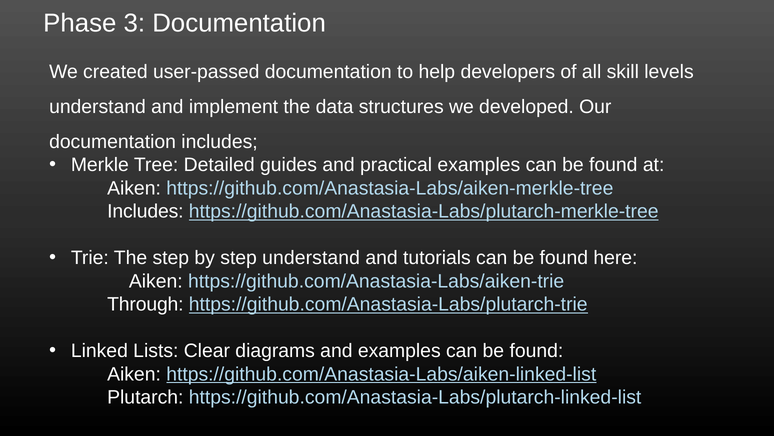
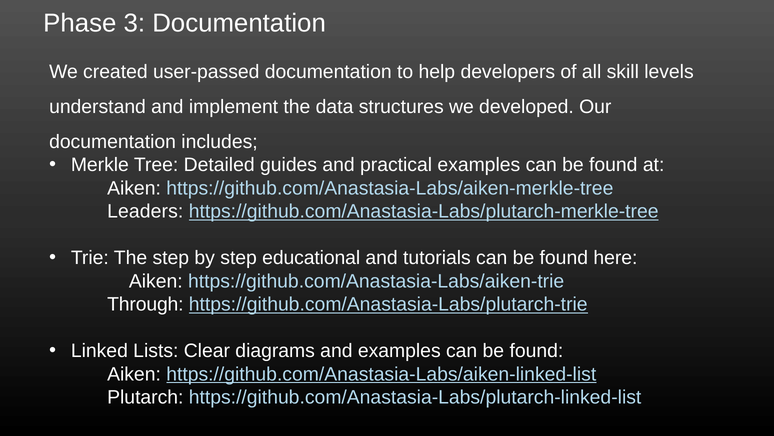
Includes: Includes -> Leaders (145, 211)
step understand: understand -> educational (311, 258)
